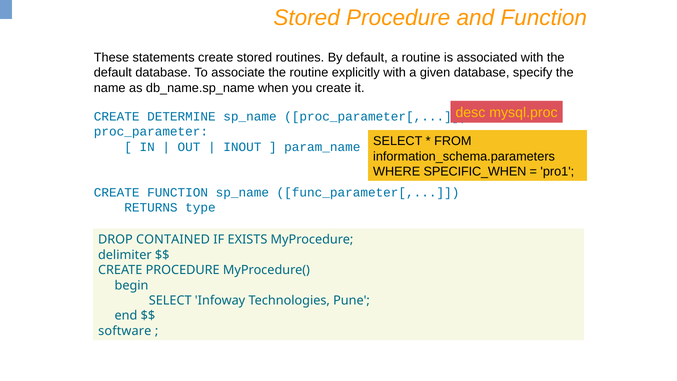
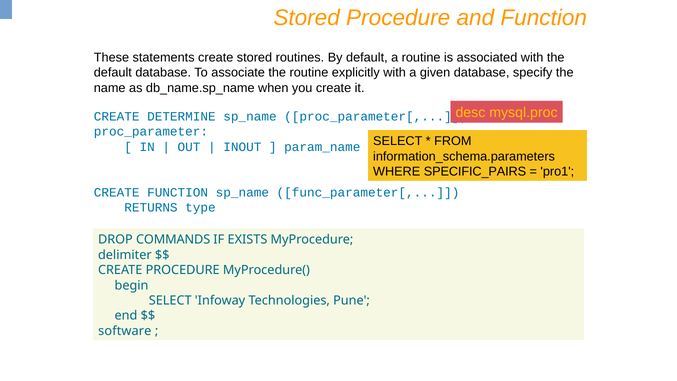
SPECIFIC_WHEN: SPECIFIC_WHEN -> SPECIFIC_PAIRS (475, 171)
CONTAINED: CONTAINED -> COMMANDS (173, 239)
